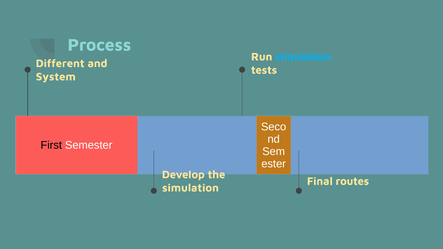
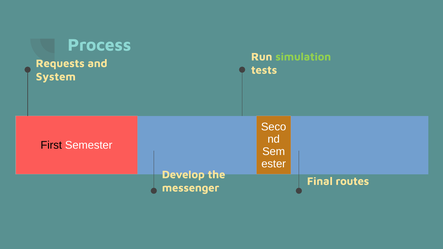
simulation colour: light blue -> light green (303, 57)
Different: Different -> Requests (60, 63)
simulation: simulation -> messenger (191, 188)
